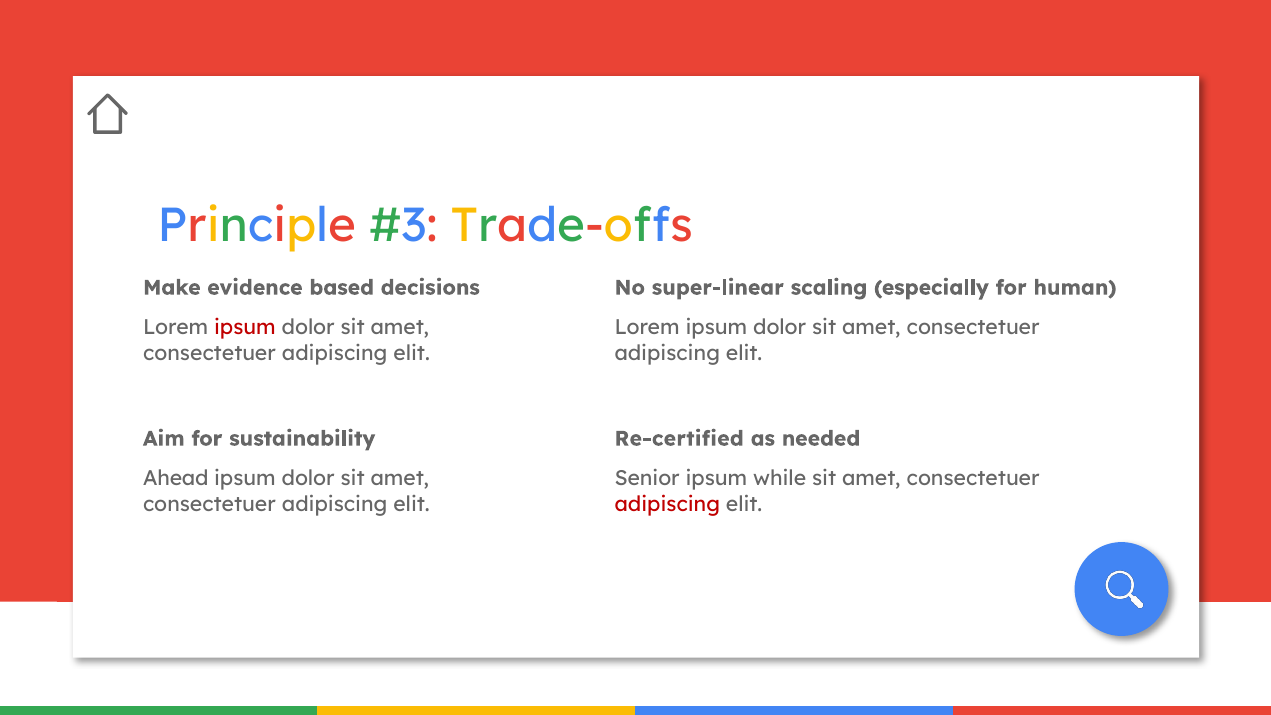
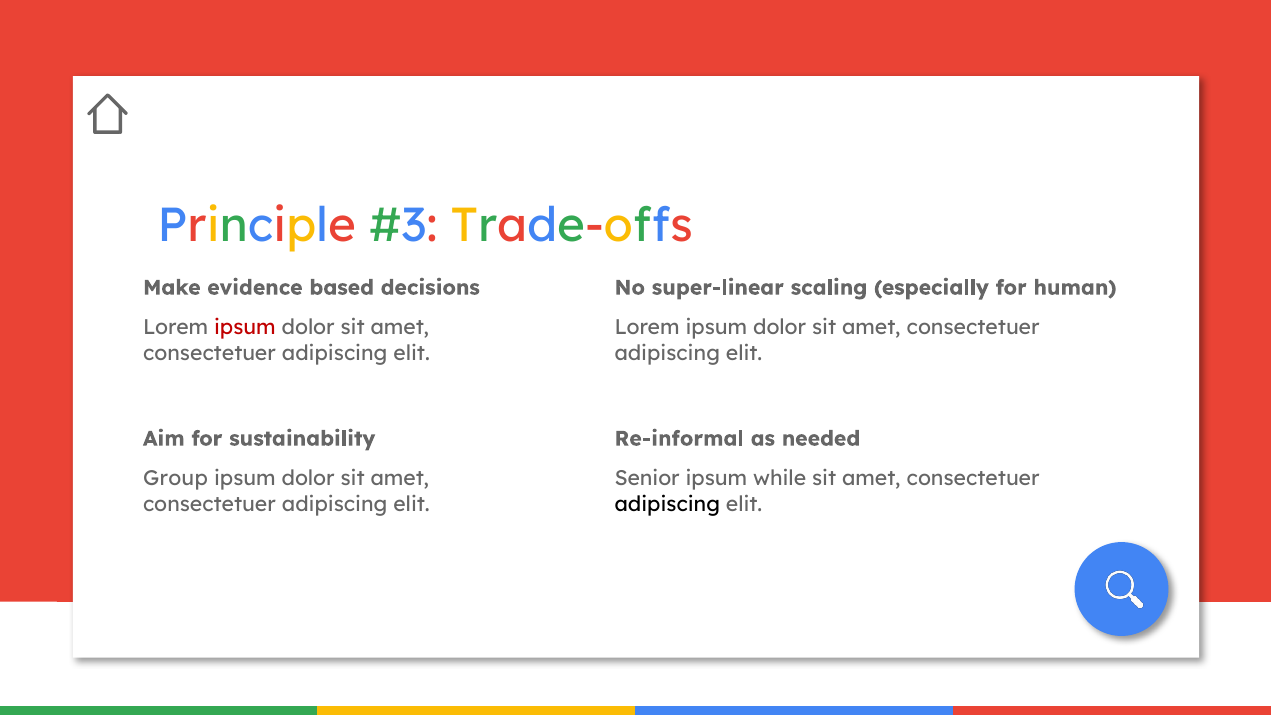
Re-certified: Re-certified -> Re-informal (679, 439)
Ahead: Ahead -> Group (175, 479)
adipiscing colour: red -> black (667, 504)
